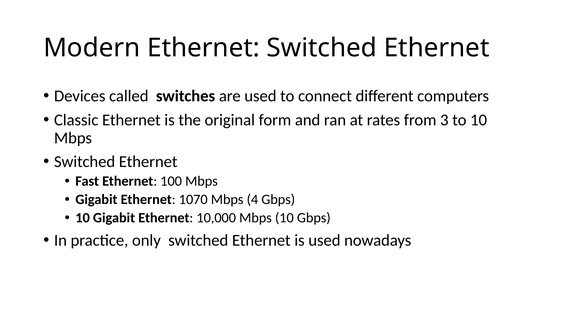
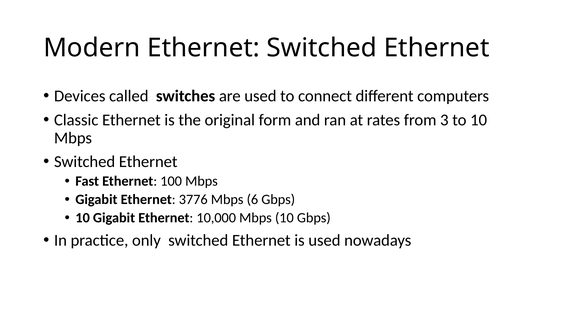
1070: 1070 -> 3776 (193, 200)
4: 4 -> 6 (252, 200)
